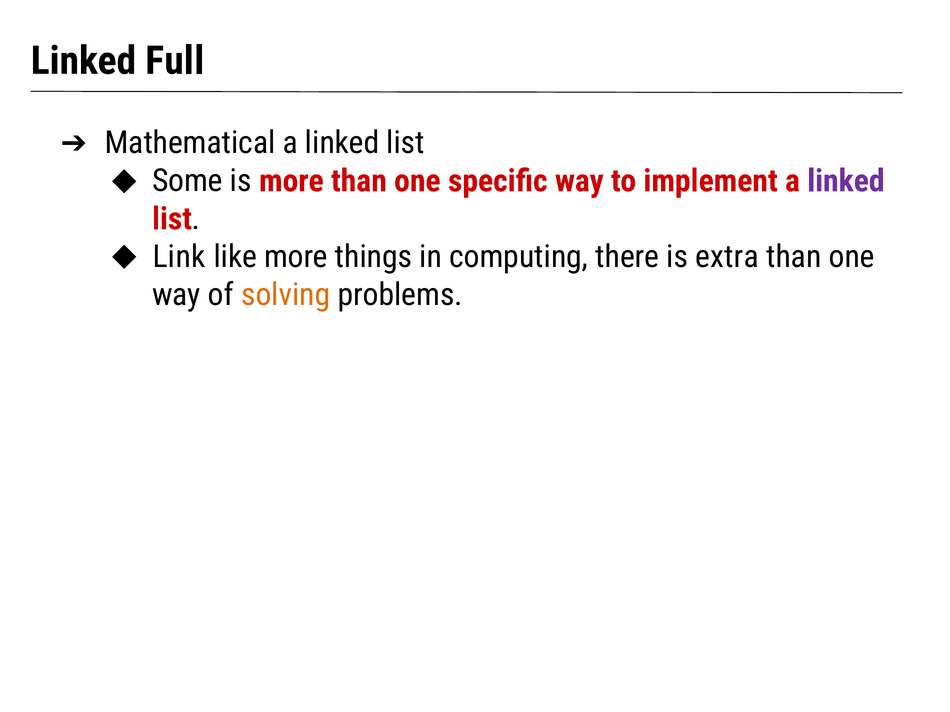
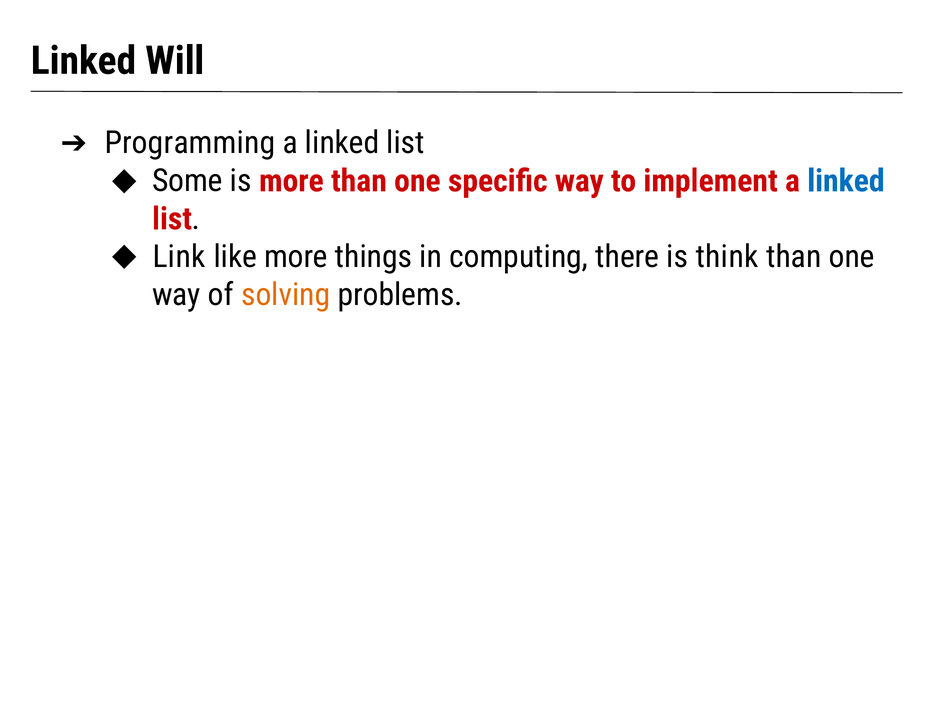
Full: Full -> Will (175, 61)
Mathematical: Mathematical -> Programming (190, 143)
linked colour: purple -> blue (846, 181)
extra: extra -> think (727, 257)
